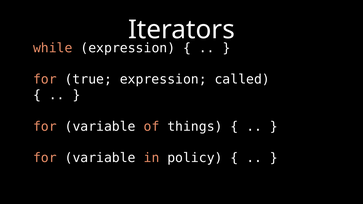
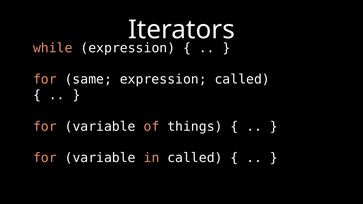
true: true -> same (88, 79)
in policy: policy -> called (195, 158)
